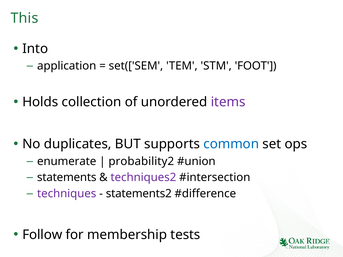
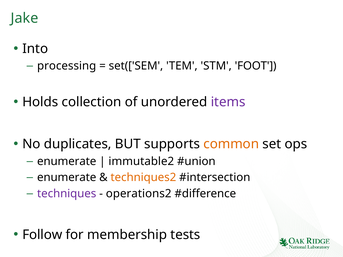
This: This -> Jake (25, 18)
application: application -> processing (67, 66)
common colour: blue -> orange (231, 144)
probability2: probability2 -> immutable2 (141, 161)
statements: statements -> enumerate (67, 178)
techniques2 colour: purple -> orange (143, 178)
statements2: statements2 -> operations2 (139, 194)
